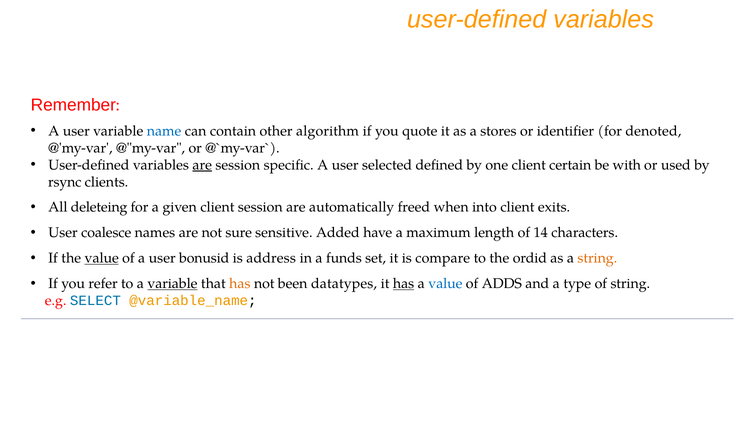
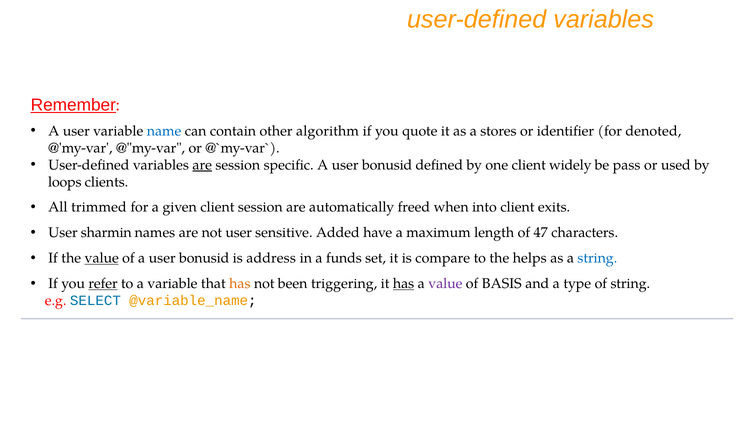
Remember underline: none -> present (73, 105)
specific A user selected: selected -> bonusid (387, 165)
certain: certain -> widely (570, 165)
with: with -> pass (627, 165)
rsync: rsync -> loops (65, 182)
deleteing: deleteing -> trimmed (99, 207)
coalesce: coalesce -> sharmin (106, 233)
not sure: sure -> user (239, 233)
14: 14 -> 47 (541, 233)
ordid: ordid -> helps (530, 258)
string colour: orange -> blue (597, 258)
refer underline: none -> present (103, 284)
variable underline: present -> none (172, 284)
datatypes: datatypes -> triggering (344, 284)
value colour: blue -> purple (445, 284)
ADDS: ADDS -> BASIS (502, 284)
